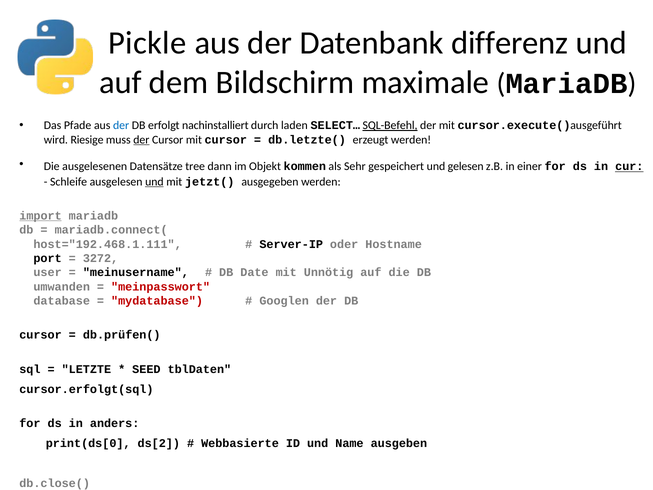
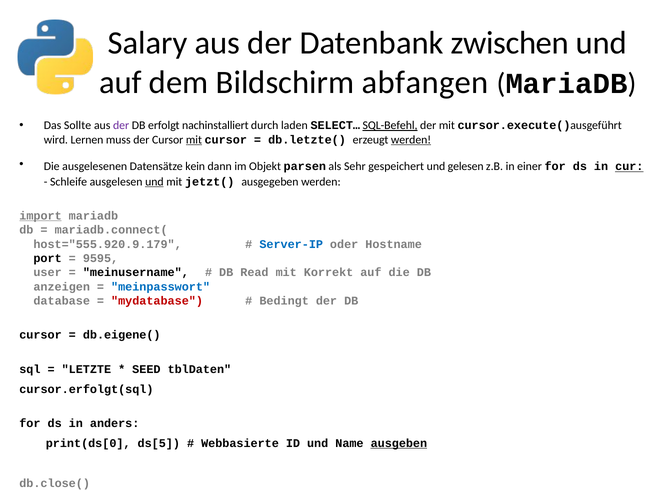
Pickle: Pickle -> Salary (148, 43)
differenz: differenz -> zwischen (510, 43)
maximale: maximale -> abfangen (425, 82)
Pfade: Pfade -> Sollte (78, 125)
der colour: blue -> purple (121, 125)
Riesige: Riesige -> Lernen (87, 140)
der underline: present -> none (141, 140)
mit underline: none -> present (194, 140)
werden underline: none -> present (411, 140)
tree: tree -> kein (195, 166)
kommen: kommen -> parsen (305, 166)
host="192.468.1.111: host="192.468.1.111 -> host="555.920.9.179 (108, 244)
Server-IP colour: black -> blue (291, 244)
3272: 3272 -> 9595 (101, 258)
Date: Date -> Read (254, 272)
Unnötig: Unnötig -> Korrekt (329, 272)
umwanden: umwanden -> anzeigen (62, 287)
meinpasswort colour: red -> blue (161, 287)
Googlen: Googlen -> Bedingt (284, 301)
db.prüfen(: db.prüfen( -> db.eigene( (122, 335)
ds[2: ds[2 -> ds[5 (159, 443)
ausgeben underline: none -> present (399, 443)
